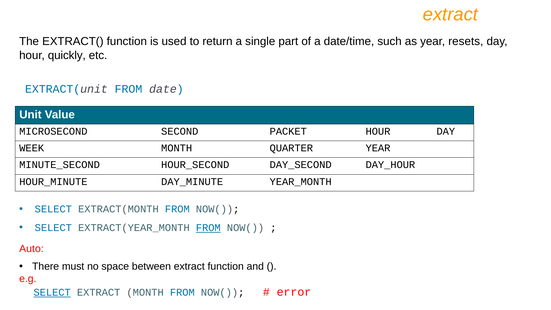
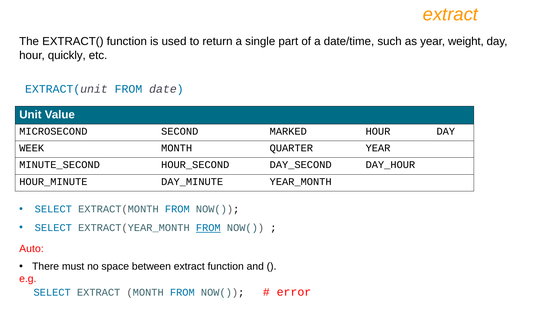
resets: resets -> weight (466, 41)
PACKET: PACKET -> MARKED (288, 131)
SELECT underline: present -> none (52, 292)
